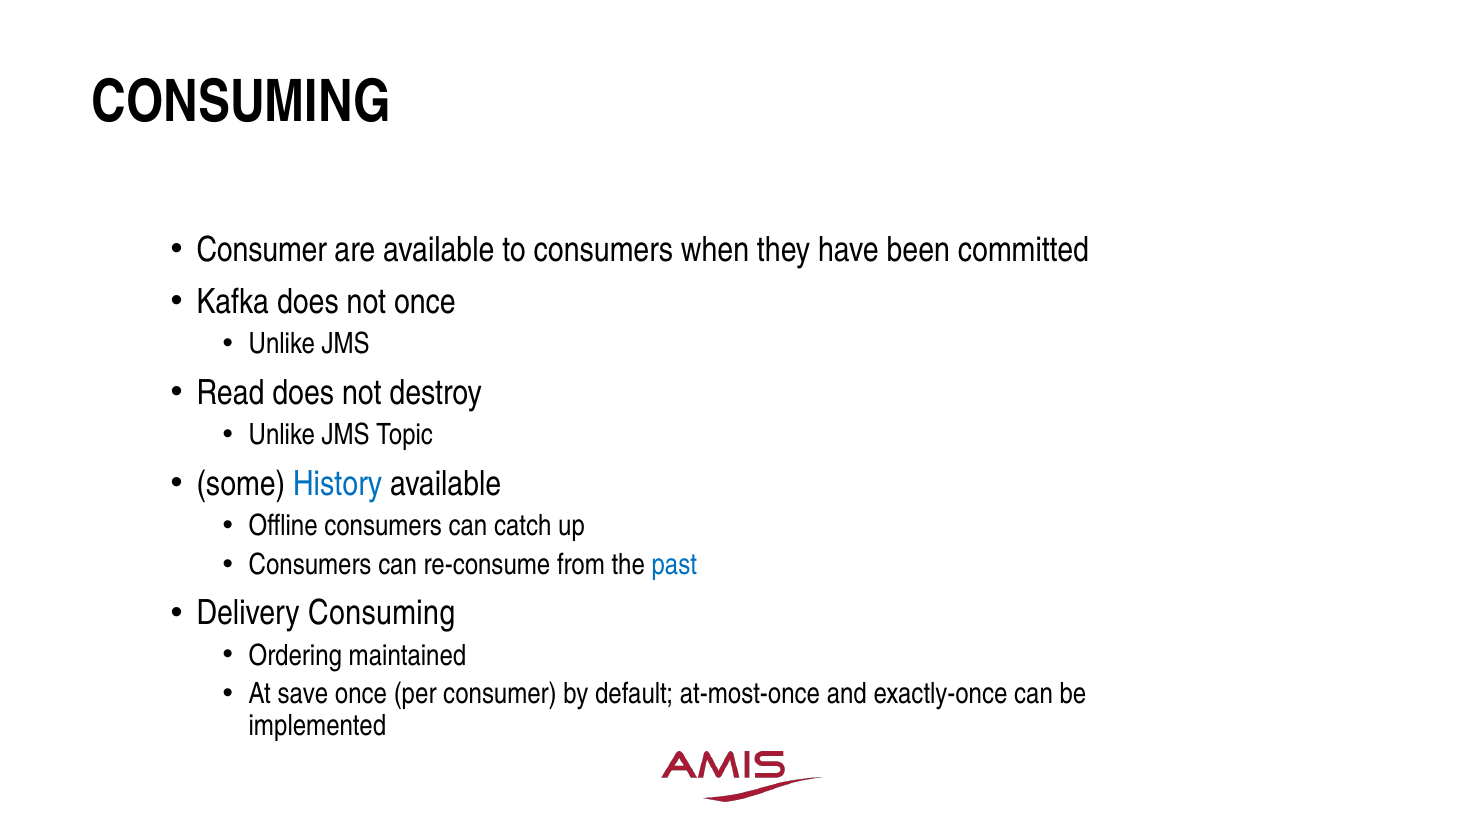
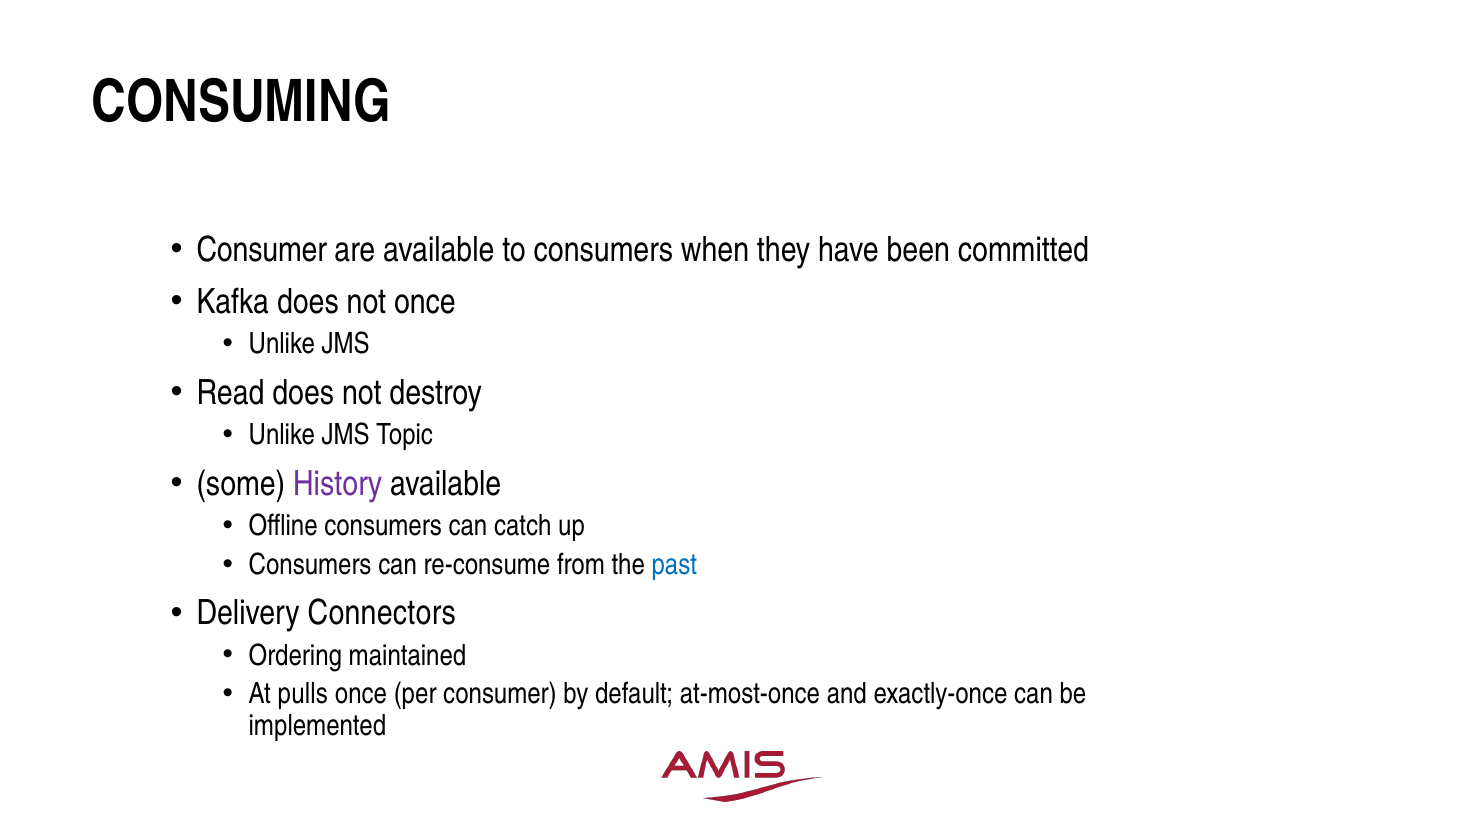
History colour: blue -> purple (338, 484)
Delivery Consuming: Consuming -> Connectors (382, 614)
save: save -> pulls (303, 694)
